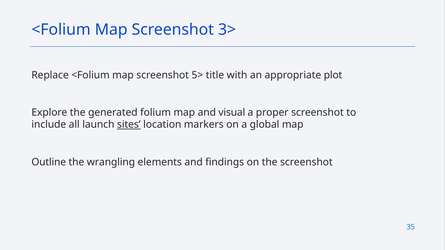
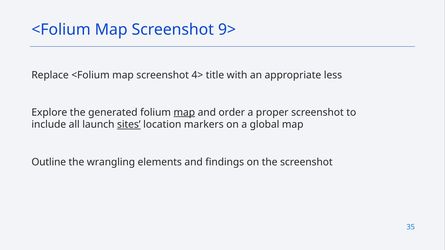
3>: 3> -> 9> (227, 30)
5>: 5> -> 4> (197, 75)
plot: plot -> less (333, 75)
map underline: none -> present (184, 113)
visual: visual -> order (232, 113)
